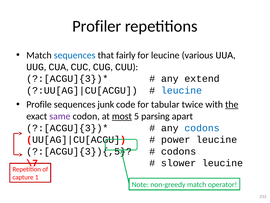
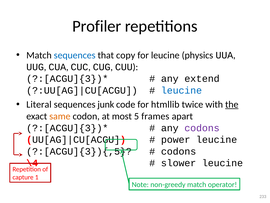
fairly: fairly -> copy (126, 55)
various: various -> physics (197, 55)
Profile: Profile -> Literal (39, 104)
tabular: tabular -> htmllib (165, 104)
same colour: purple -> orange (60, 116)
most underline: present -> none (122, 116)
parsing: parsing -> frames (155, 116)
codons colour: blue -> purple (202, 128)
\7: \7 -> \4 (32, 163)
